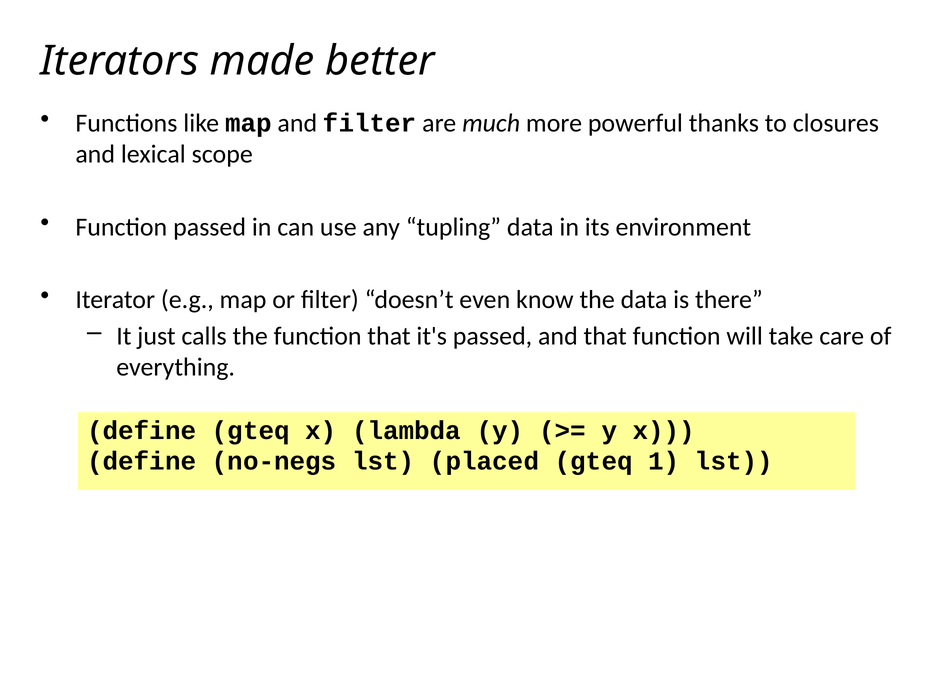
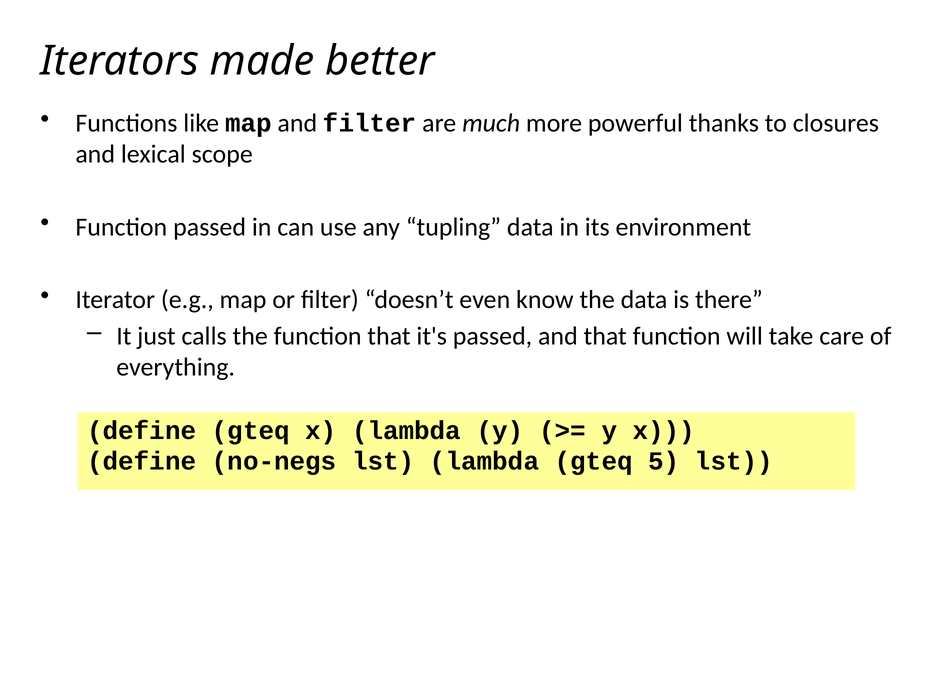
lst placed: placed -> lambda (485, 461)
1: 1 -> 5 (664, 461)
